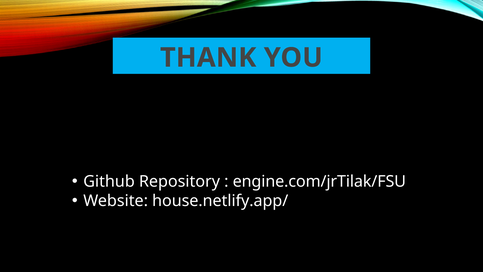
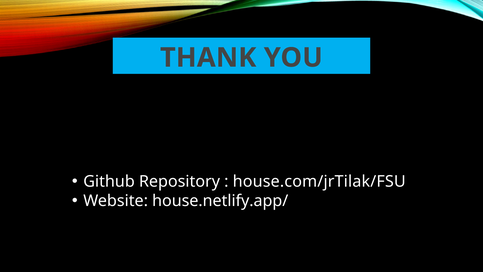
engine.com/jrTilak/FSU: engine.com/jrTilak/FSU -> house.com/jrTilak/FSU (319, 181)
